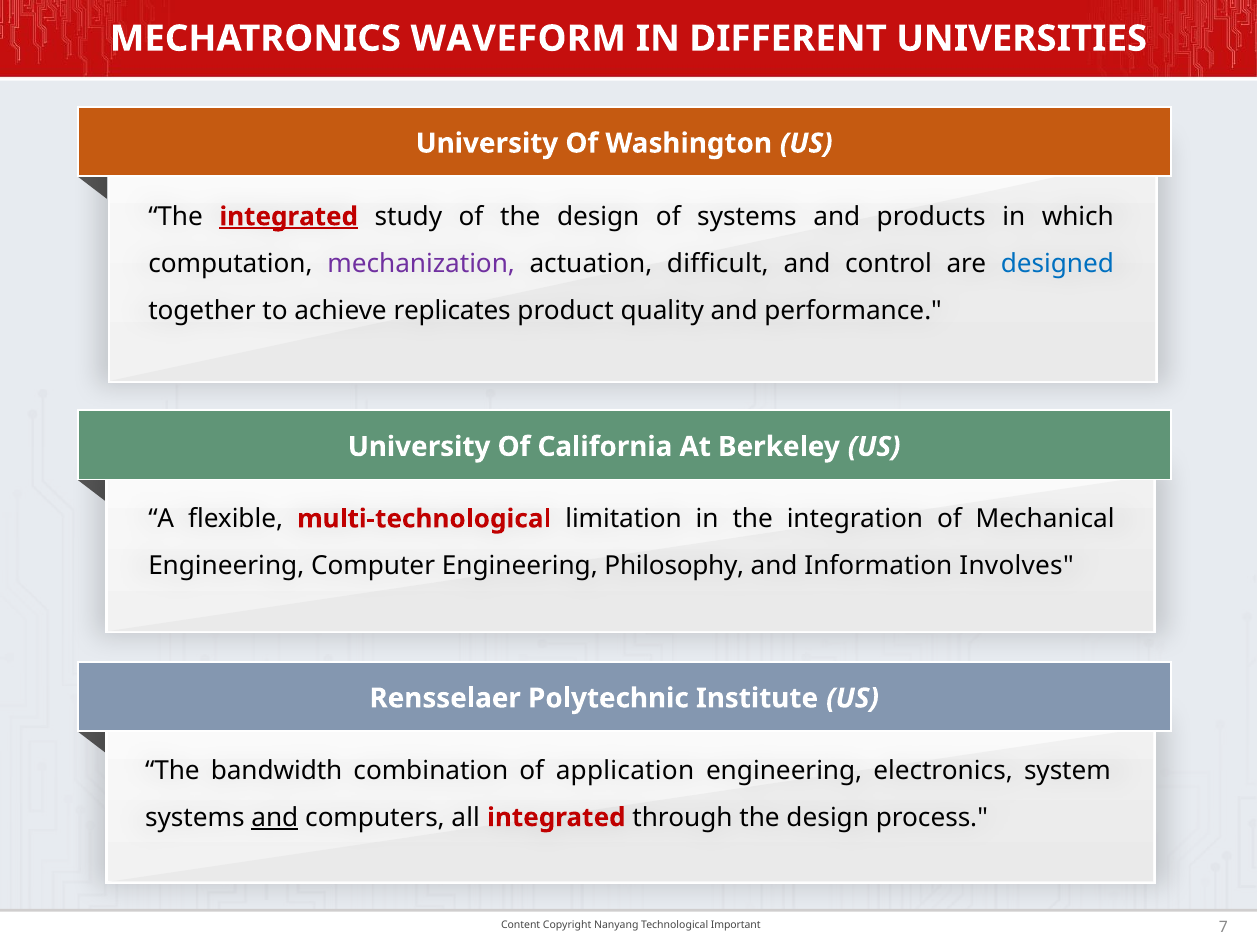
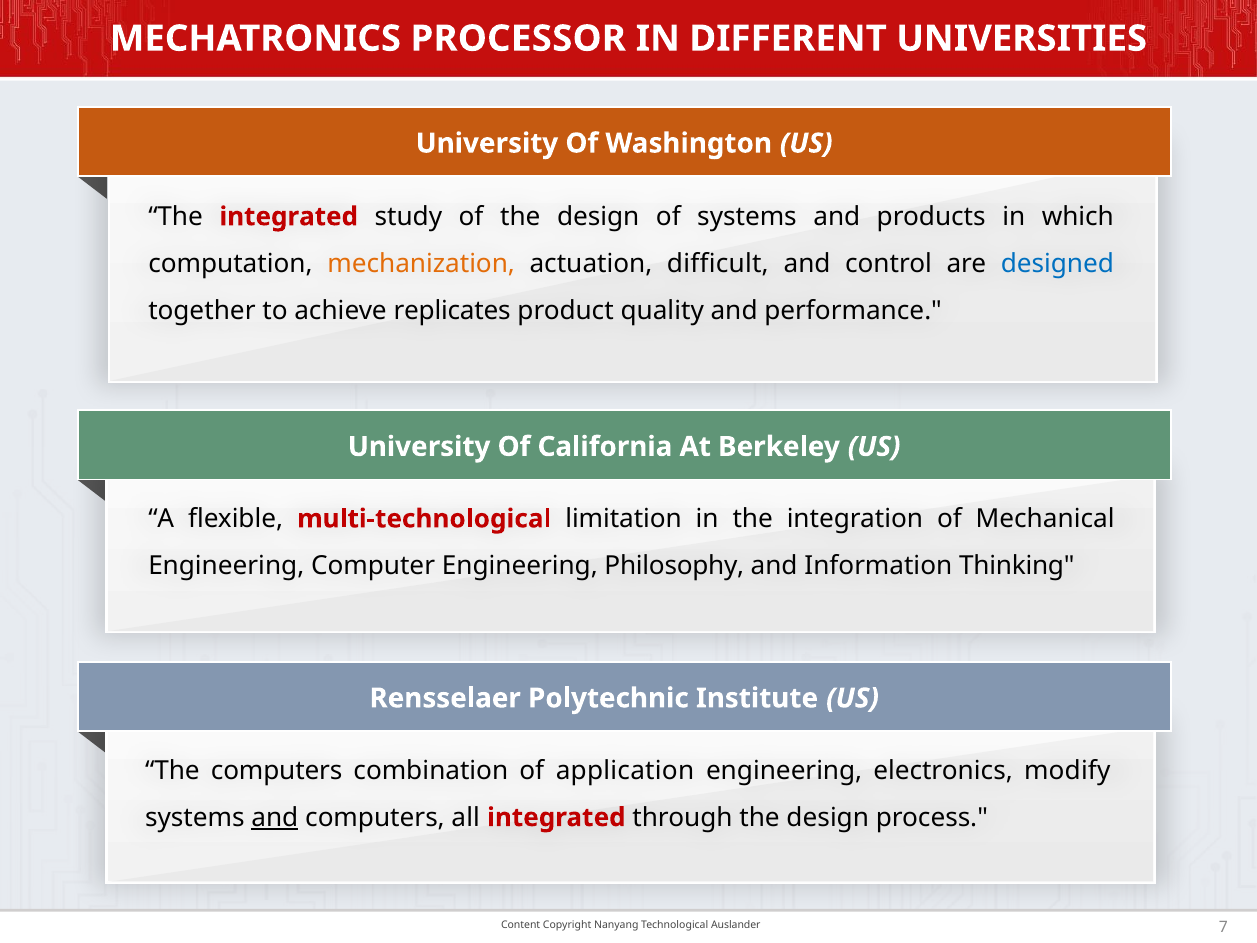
WAVEFORM: WAVEFORM -> PROCESSOR (518, 39)
integrated underline: present -> none (289, 217)
mechanization colour: purple -> orange (421, 264)
Involves: Involves -> Thinking (1017, 566)
The bandwidth: bandwidth -> computers (277, 770)
system: system -> modify (1067, 770)
Important: Important -> Auslander (736, 924)
